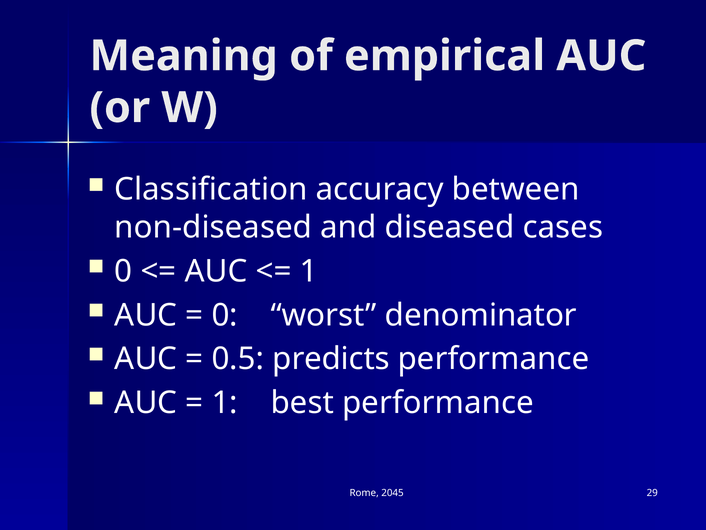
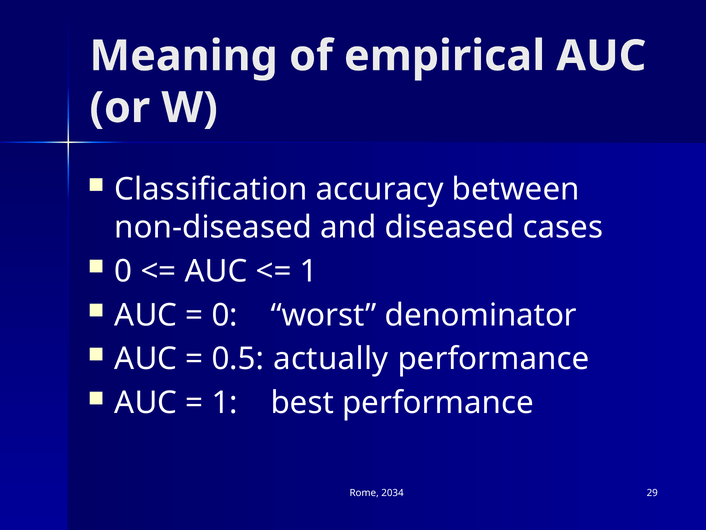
predicts: predicts -> actually (331, 359)
2045: 2045 -> 2034 (392, 493)
